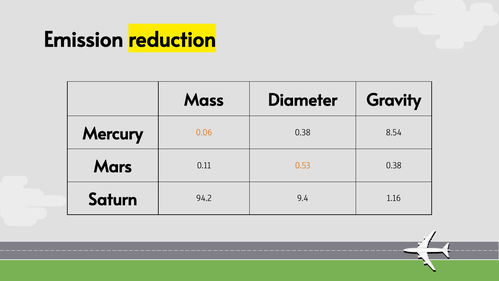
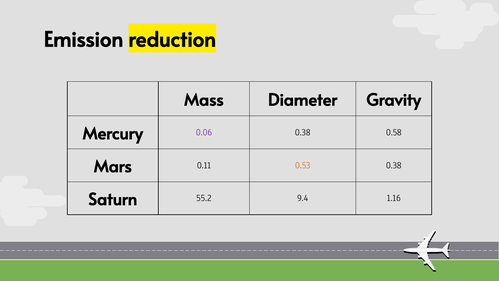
0.06 colour: orange -> purple (204, 132)
8.54: 8.54 -> 0.58 (394, 132)
94.2: 94.2 -> 55.2 (204, 198)
